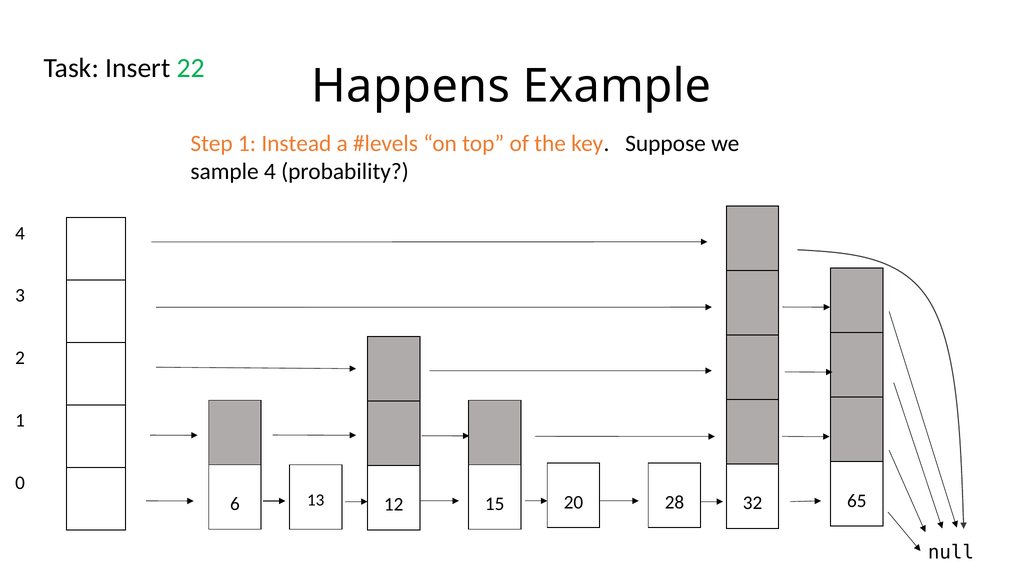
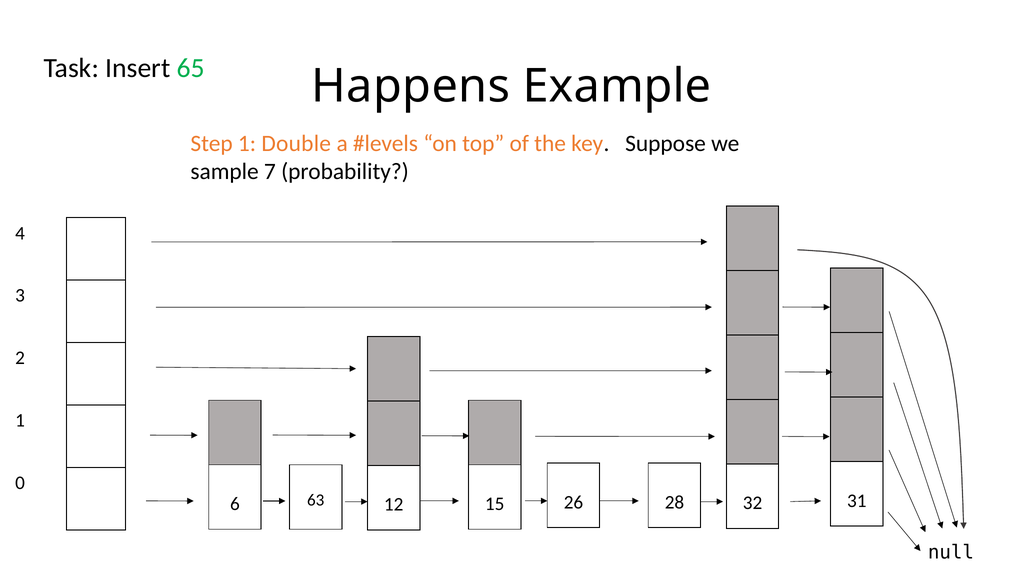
22: 22 -> 65 (191, 68)
Instead: Instead -> Double (296, 143)
sample 4: 4 -> 7 (270, 171)
13: 13 -> 63 (316, 500)
20: 20 -> 26 (573, 502)
65: 65 -> 31 (857, 500)
